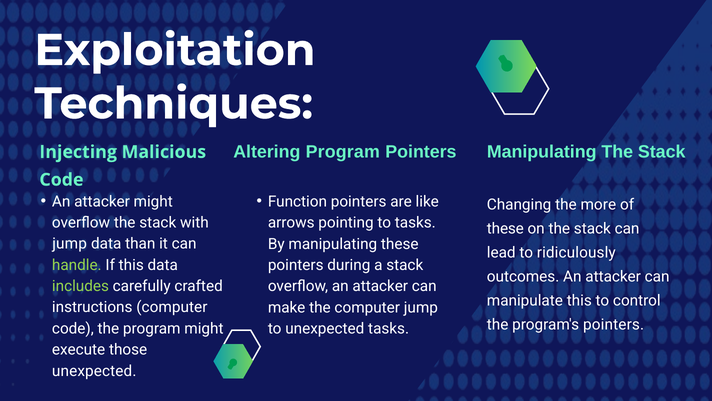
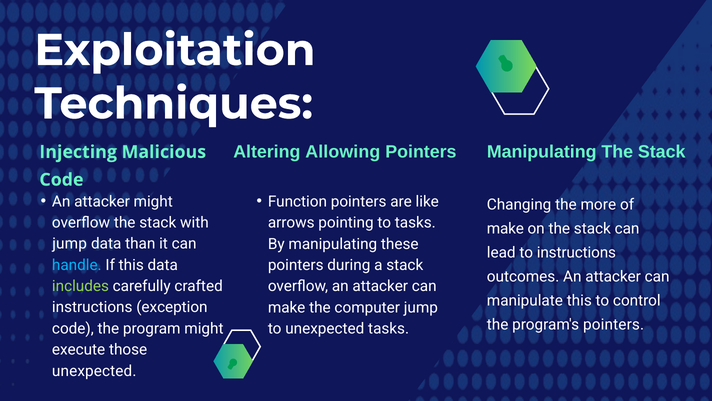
Altering Program: Program -> Allowing (343, 152)
these: these -> make (505, 228)
to ridiculously: ridiculously -> instructions (576, 252)
handle colour: light green -> light blue (77, 265)
instructions computer: computer -> exception (172, 307)
